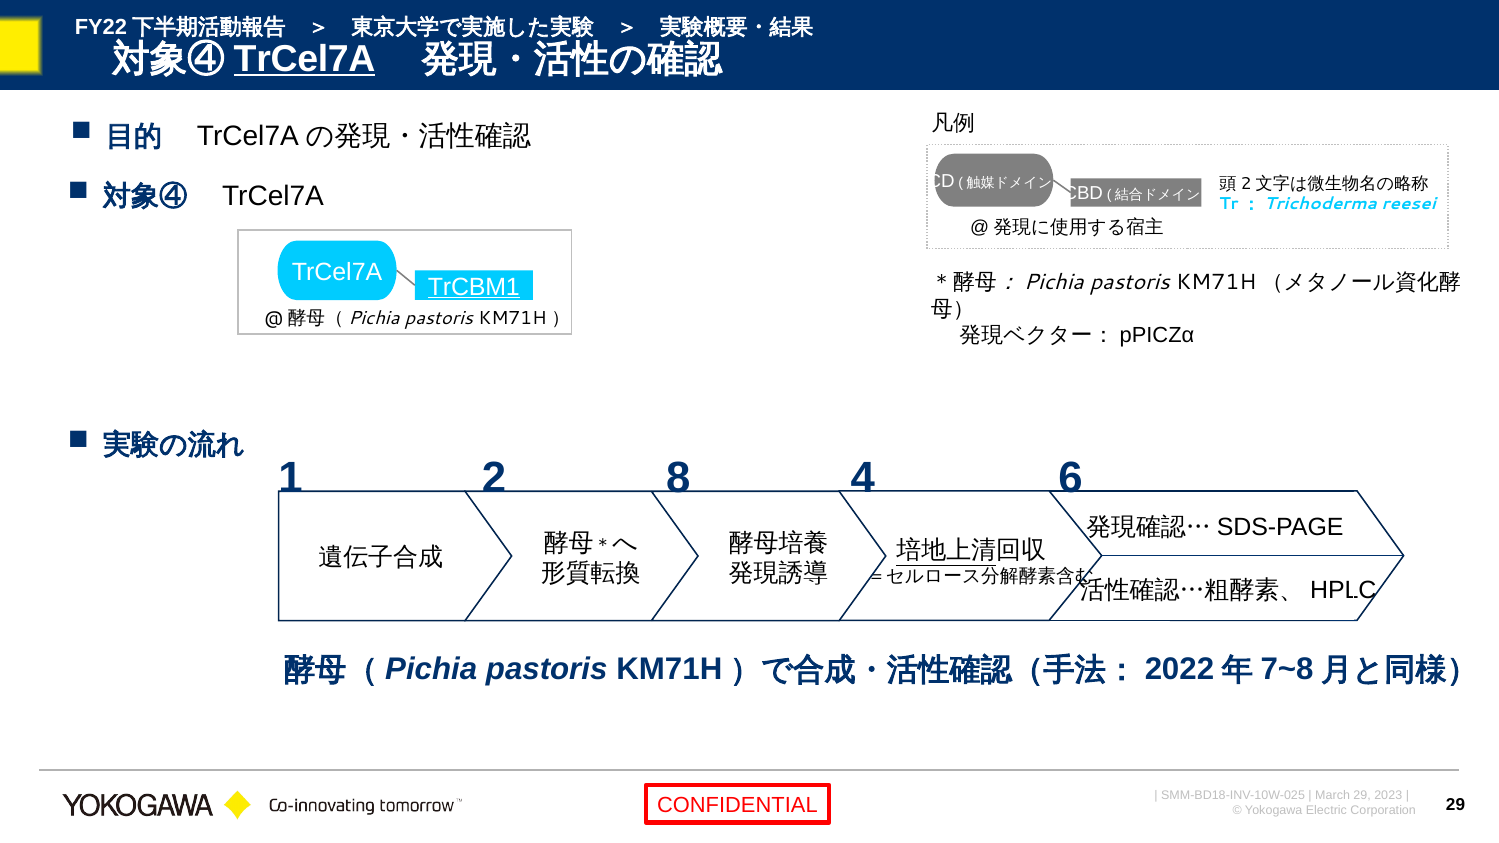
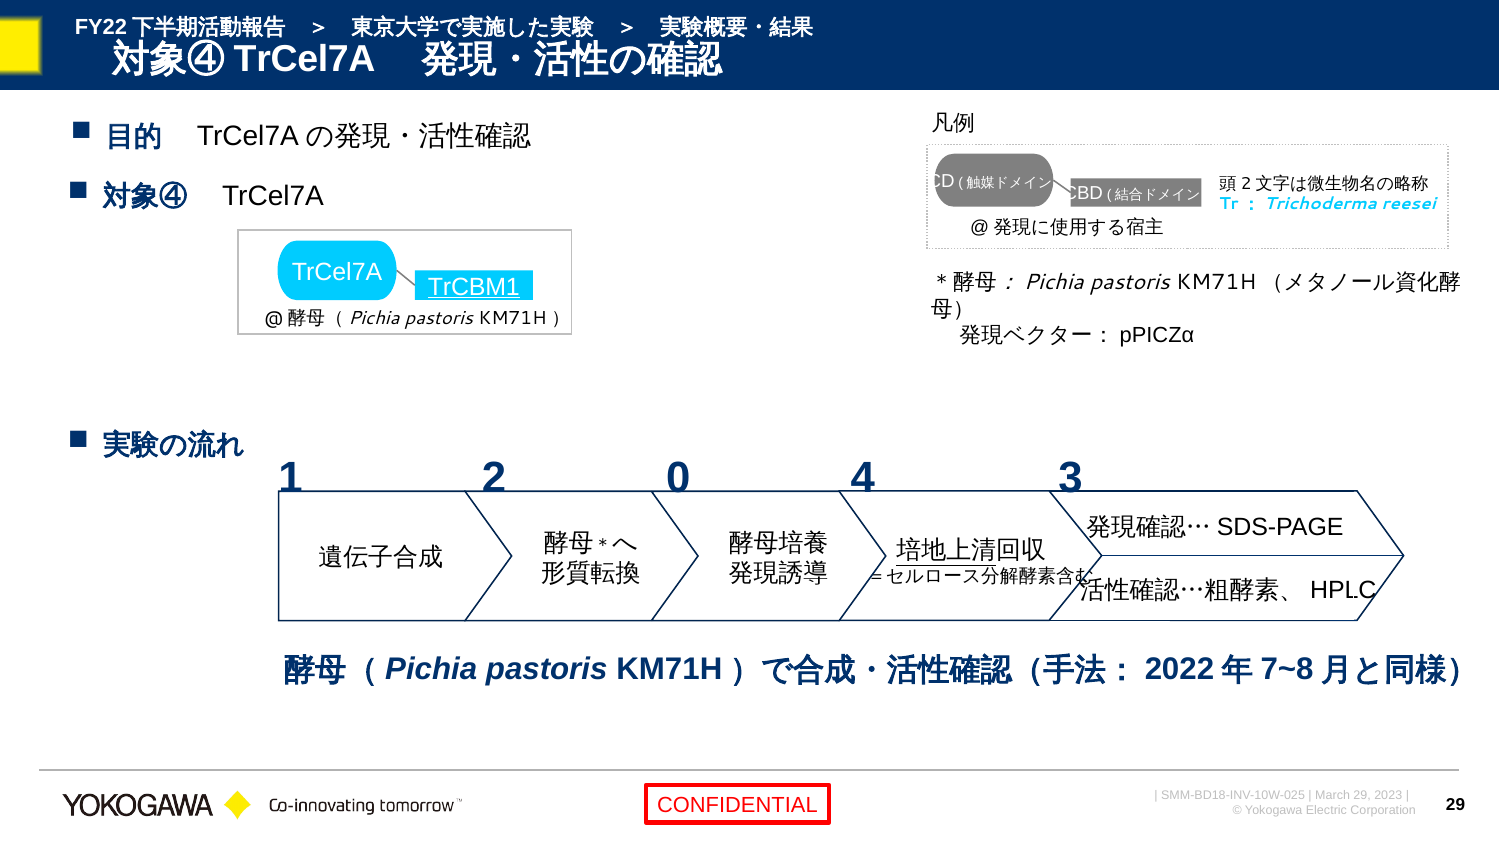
TrCel7A underline: present -> none (305, 59)
8: 8 -> 0 (678, 478)
6: 6 -> 3 (1071, 478)
